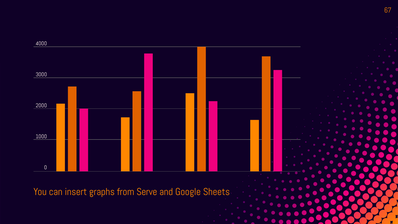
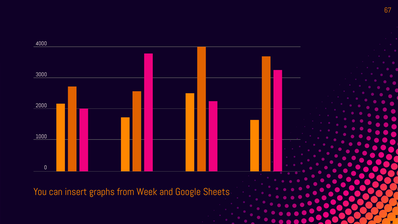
Serve: Serve -> Week (147, 192)
